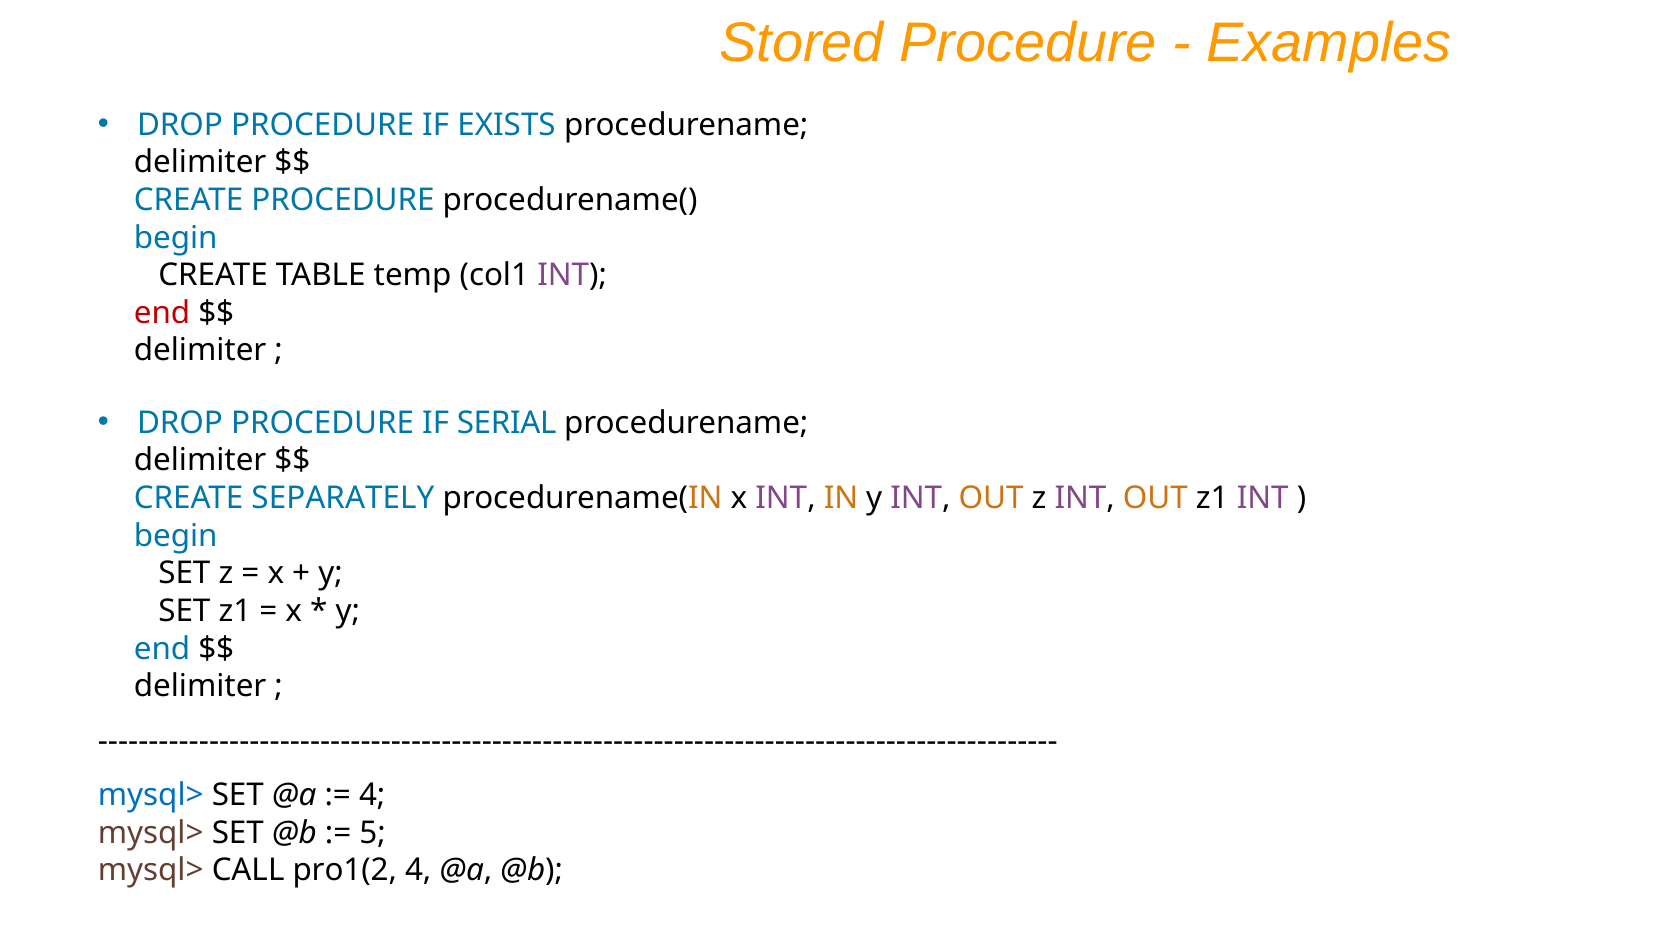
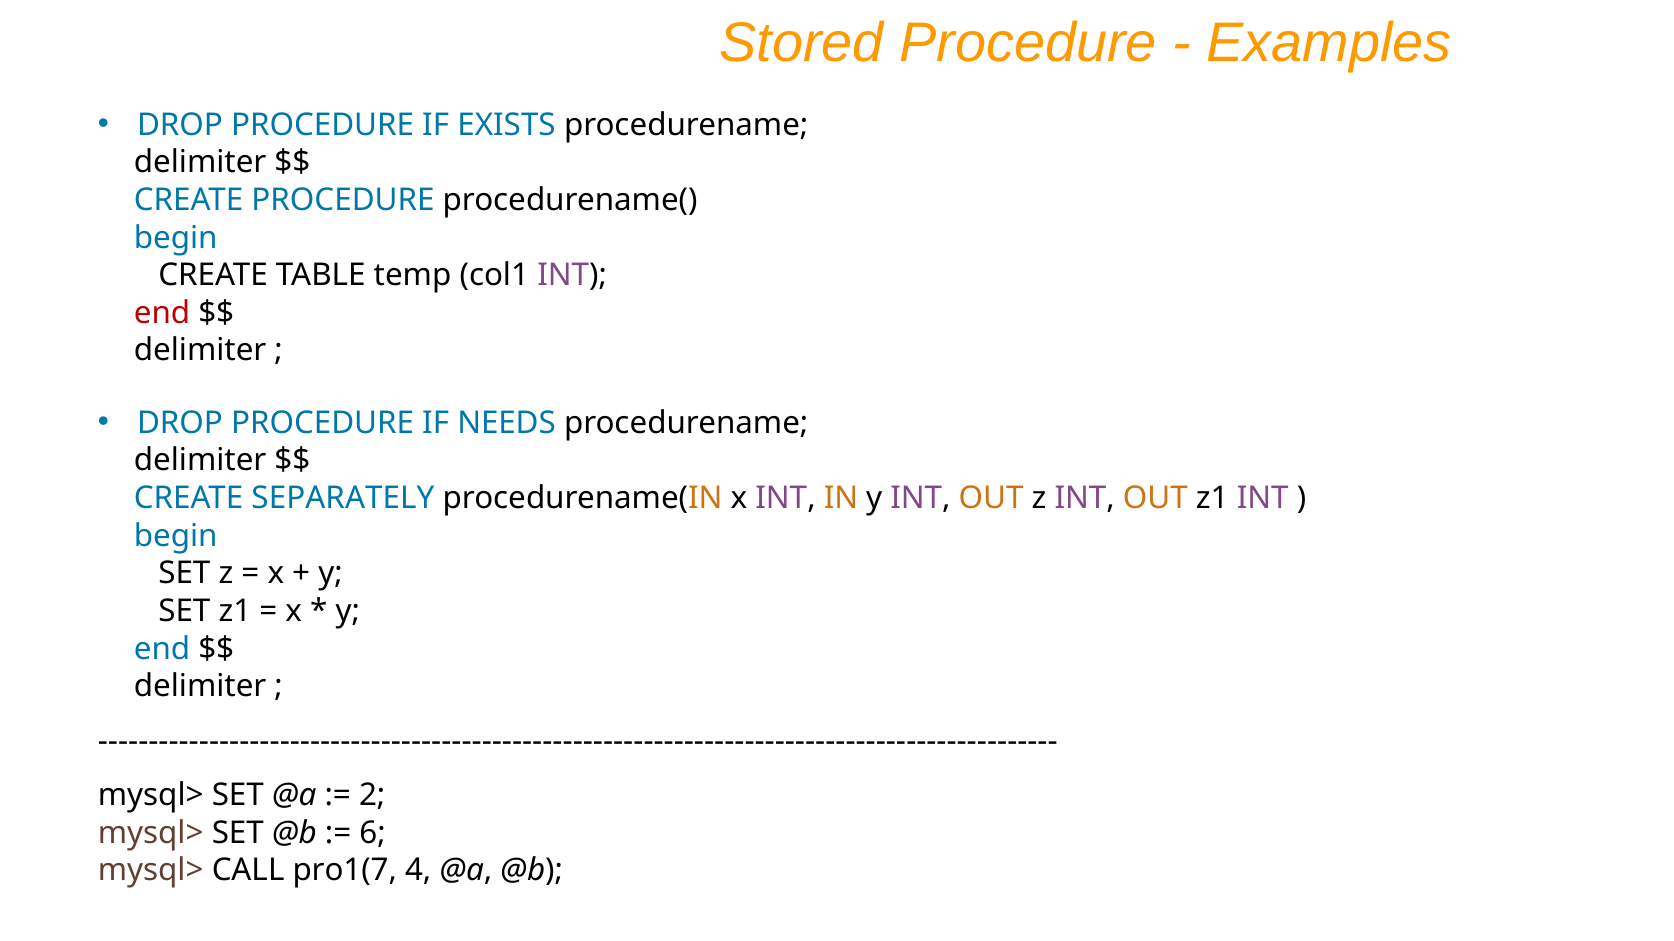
SERIAL: SERIAL -> NEEDS (507, 423)
mysql> colour: blue -> black (151, 796)
4: 4 -> 2 (372, 796)
5: 5 -> 6 (373, 833)
pro1(2: pro1(2 -> pro1(7 (345, 871)
